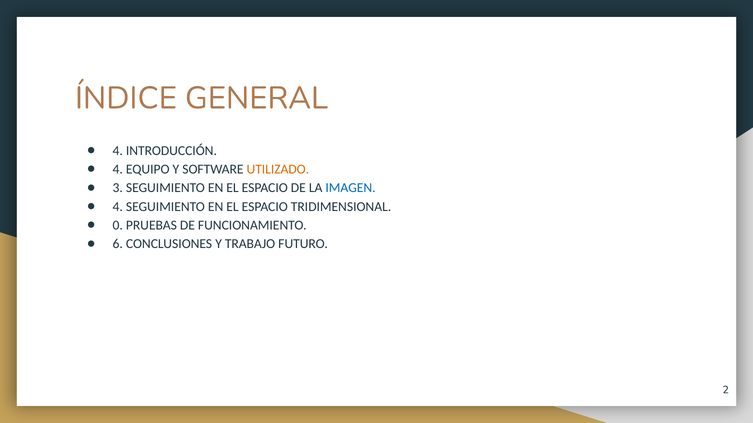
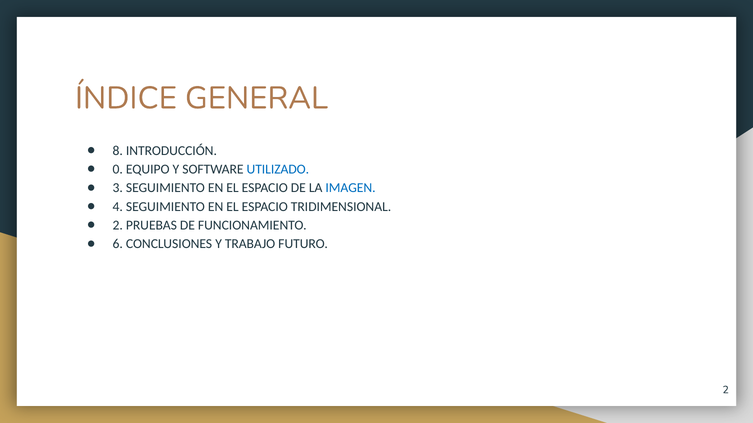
4: 4 -> 8 (118, 151)
4: 4 -> 0 (118, 169)
UTILIZADO colour: orange -> blue (278, 169)
0: 0 -> 2 (118, 226)
